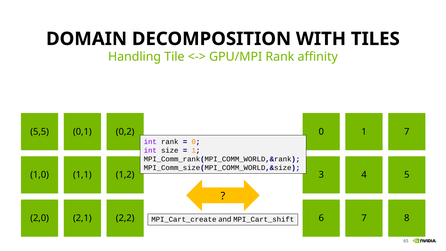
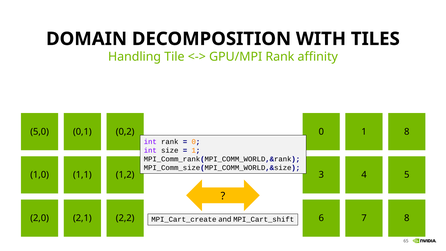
5,5: 5,5 -> 5,0 (40, 132)
1 7: 7 -> 8 (407, 132)
